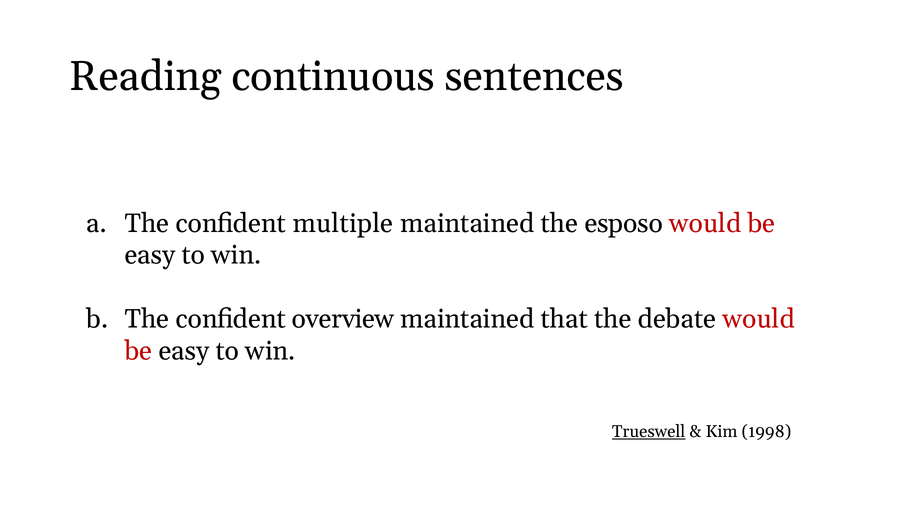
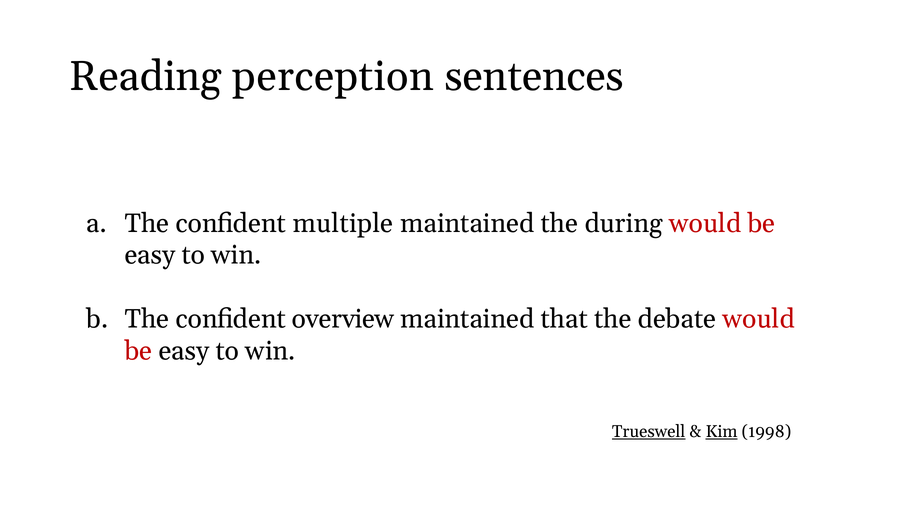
continuous: continuous -> perception (333, 76)
esposo: esposo -> during (624, 223)
Kim underline: none -> present (722, 432)
